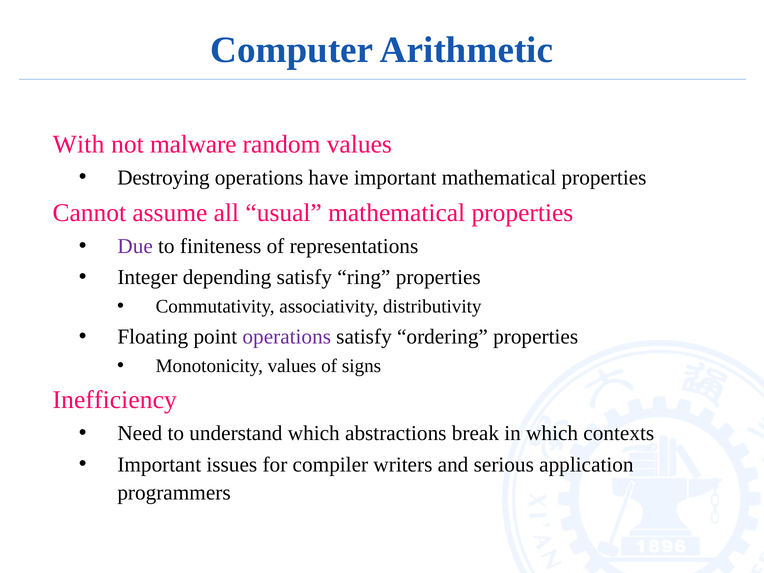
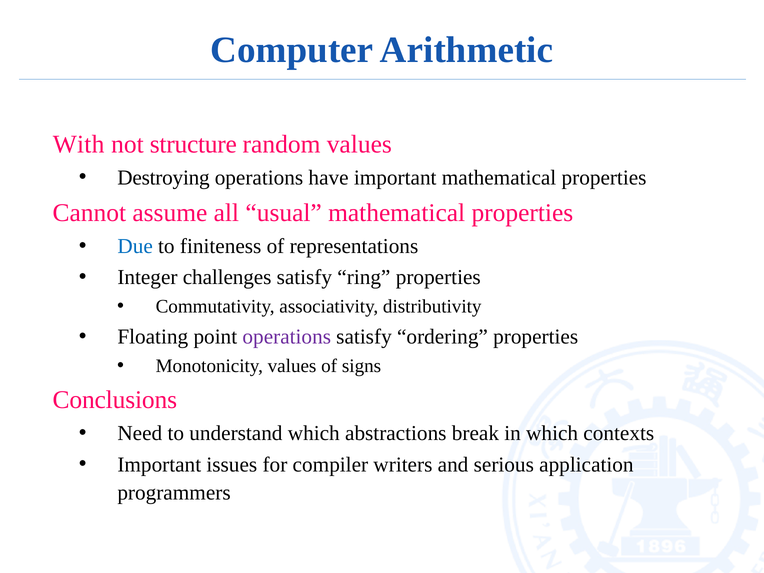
malware: malware -> structure (193, 144)
Due colour: purple -> blue (135, 246)
depending: depending -> challenges (227, 277)
Inefficiency: Inefficiency -> Conclusions (115, 400)
